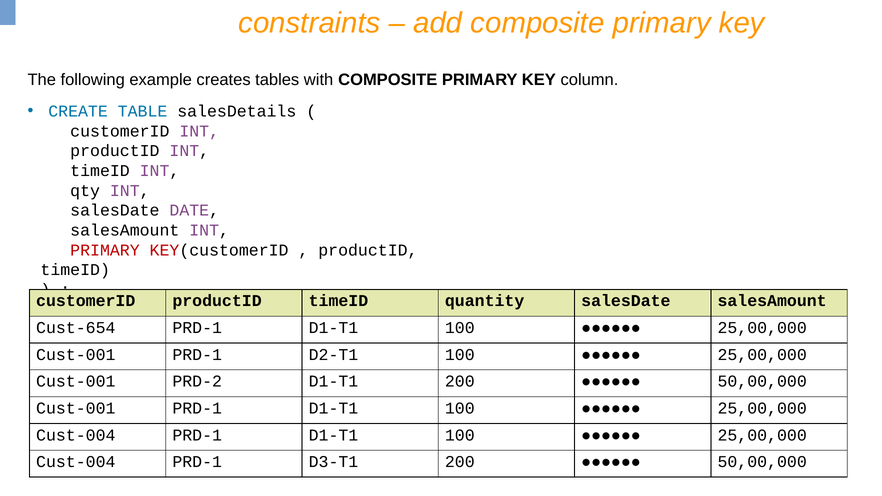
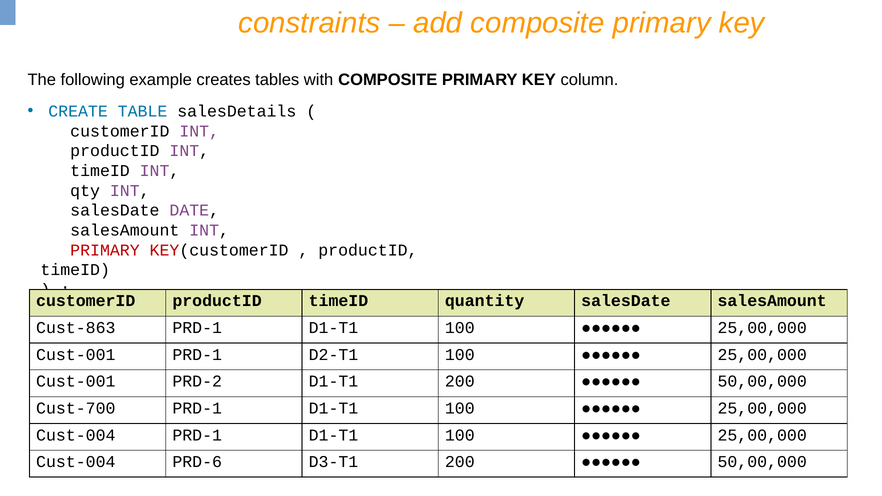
Cust-654: Cust-654 -> Cust-863 (76, 328)
Cust-001: Cust-001 -> Cust-700 (76, 408)
PRD-1: PRD-1 -> PRD-6 (197, 462)
